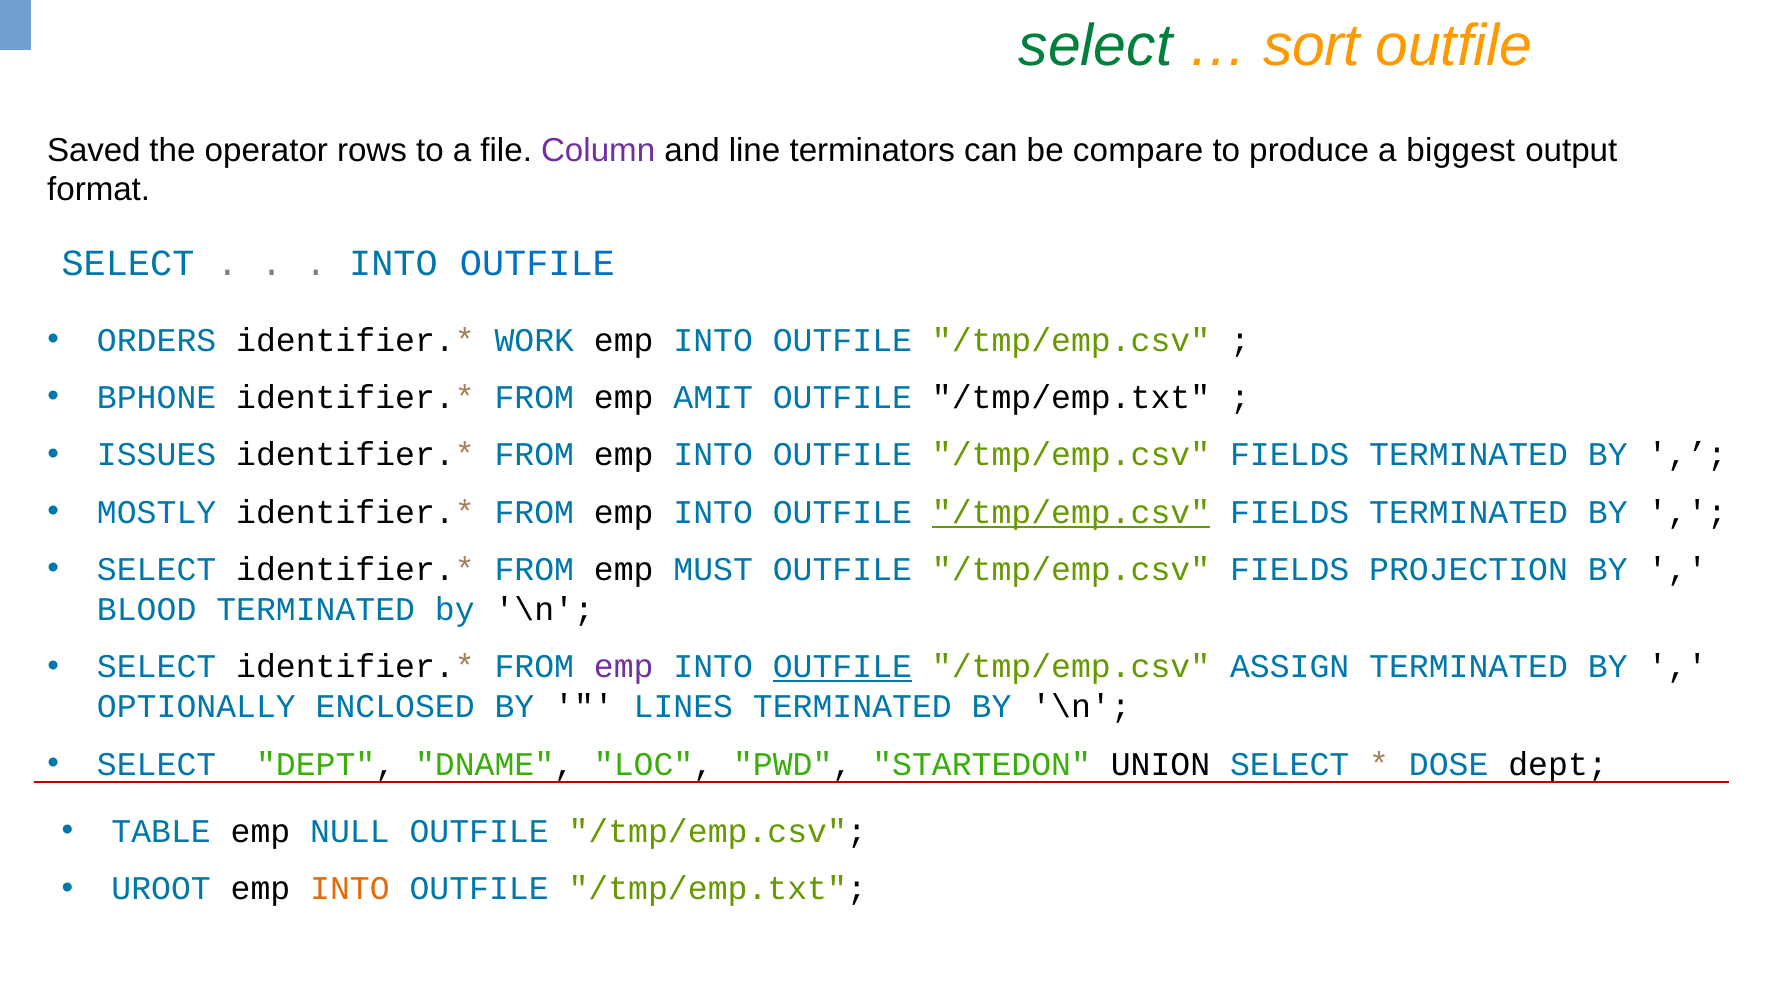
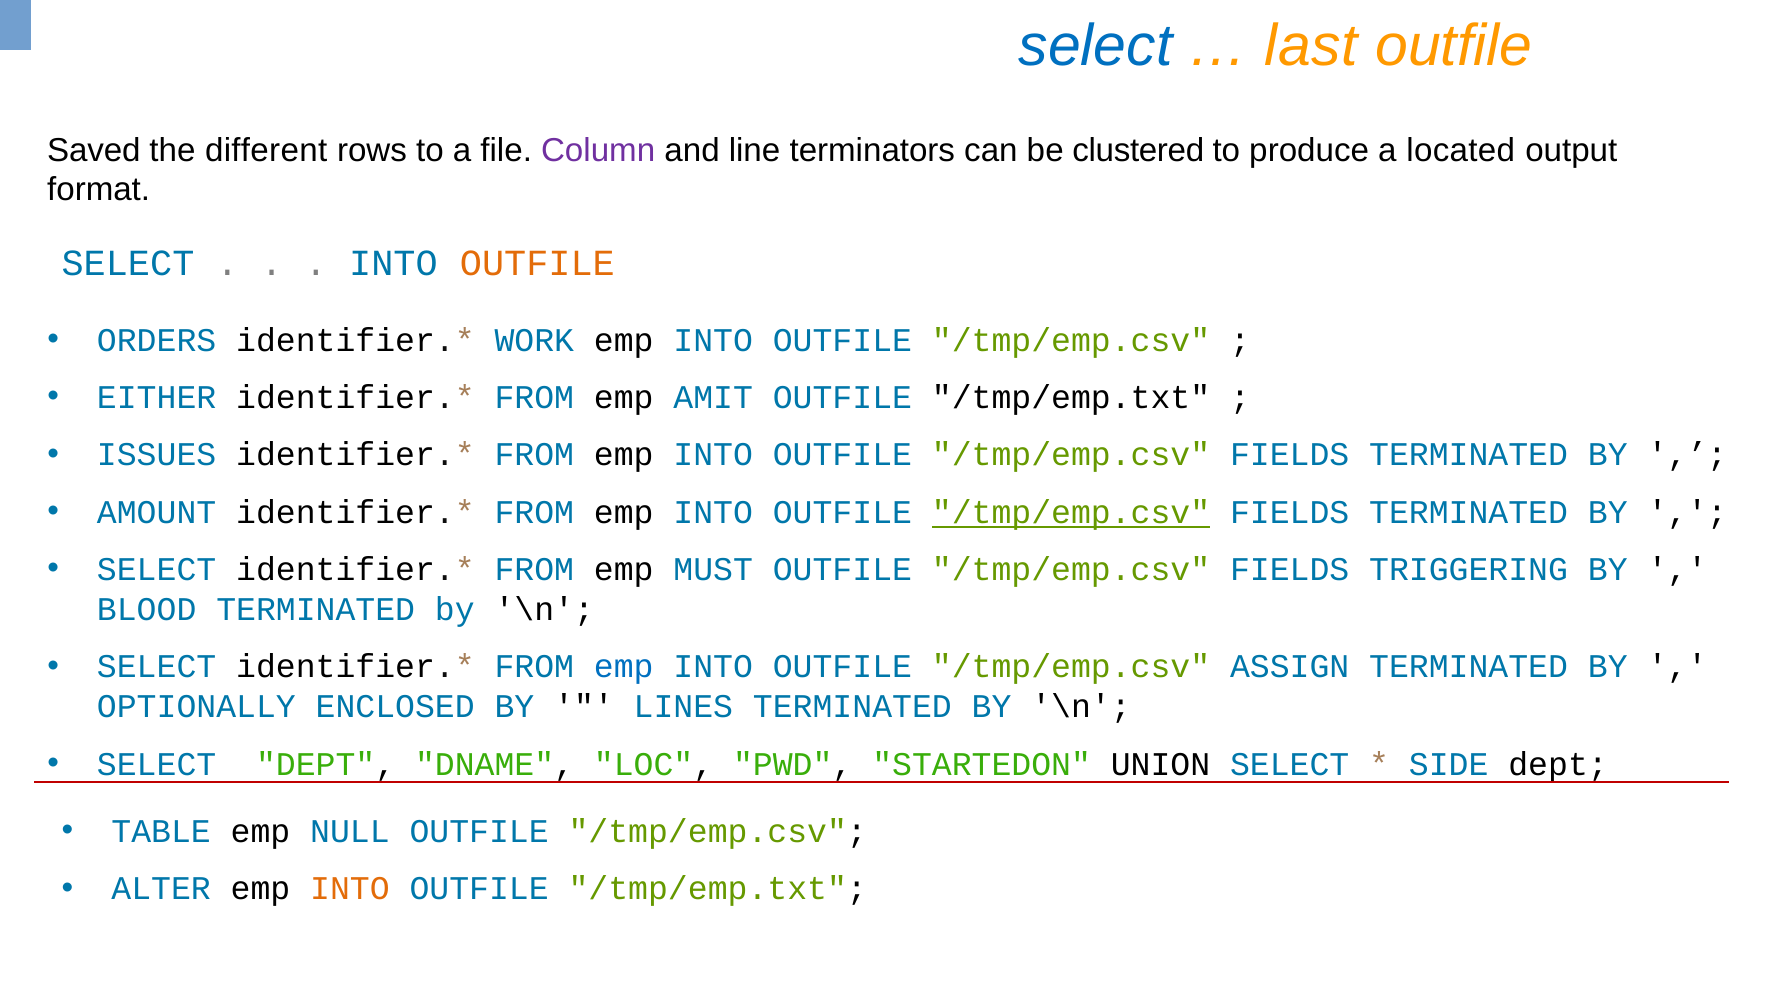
select colour: green -> blue (1096, 46)
sort: sort -> last (1311, 46)
operator: operator -> different (266, 150)
compare: compare -> clustered (1138, 150)
biggest: biggest -> located (1461, 150)
OUTFILE colour: blue -> orange (537, 263)
BPHONE: BPHONE -> EITHER (157, 398)
MOSTLY: MOSTLY -> AMOUNT (157, 512)
PROJECTION: PROJECTION -> TRIGGERING (1469, 570)
emp colour: purple -> blue (624, 667)
OUTFILE underline: present -> none (842, 667)
DOSE: DOSE -> SIDE (1449, 764)
UROOT: UROOT -> ALTER (161, 889)
